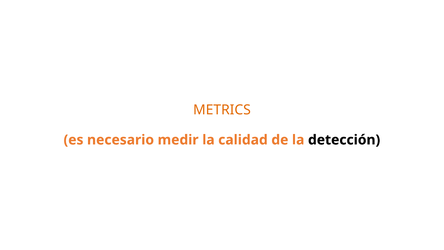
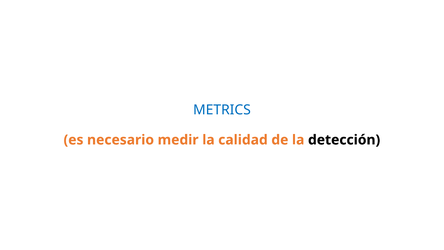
METRICS colour: orange -> blue (222, 110)
